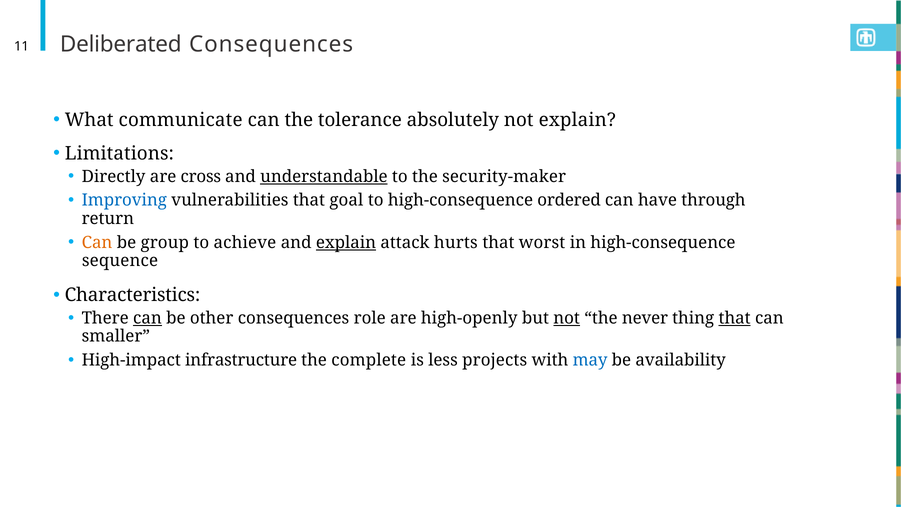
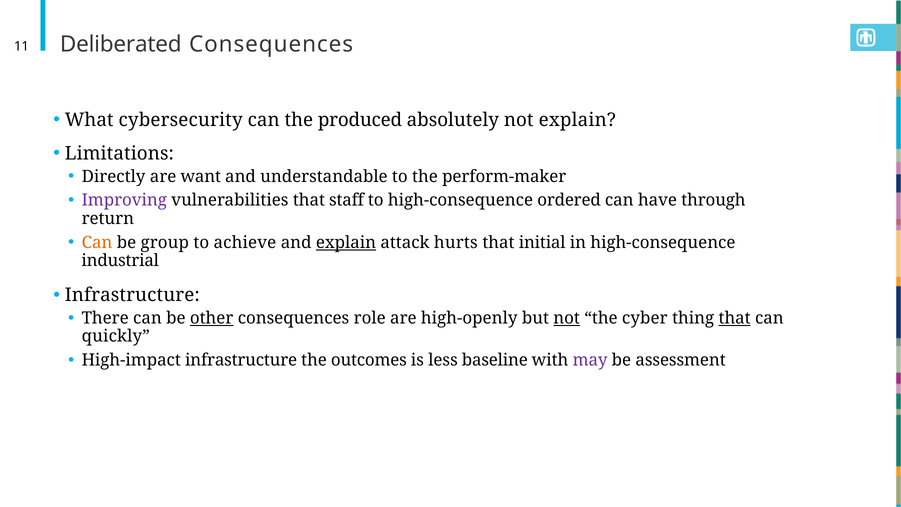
communicate: communicate -> cybersecurity (181, 120)
tolerance: tolerance -> produced (360, 120)
cross: cross -> want (201, 176)
understandable underline: present -> none (324, 176)
security-maker: security-maker -> perform-maker (504, 176)
Improving colour: blue -> purple (124, 200)
goal: goal -> staff (347, 200)
worst: worst -> initial (542, 242)
sequence: sequence -> industrial (120, 261)
Characteristics: Characteristics -> Infrastructure (132, 295)
can underline: present -> none (147, 318)
other underline: none -> present (212, 318)
never: never -> cyber (645, 318)
smaller: smaller -> quickly (116, 336)
complete: complete -> outcomes (369, 360)
projects: projects -> baseline (495, 360)
may colour: blue -> purple (590, 360)
availability: availability -> assessment (681, 360)
